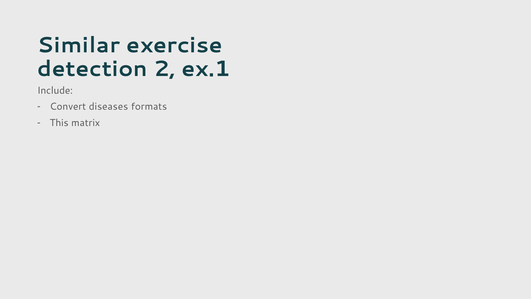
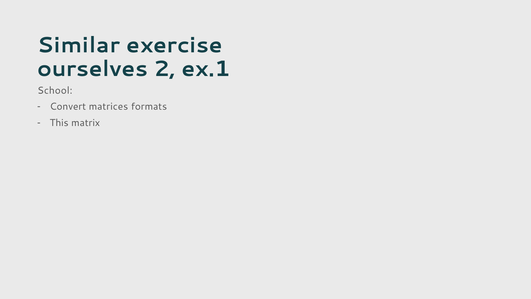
detection: detection -> ourselves (92, 69)
Include: Include -> School (55, 90)
diseases: diseases -> matrices (108, 107)
